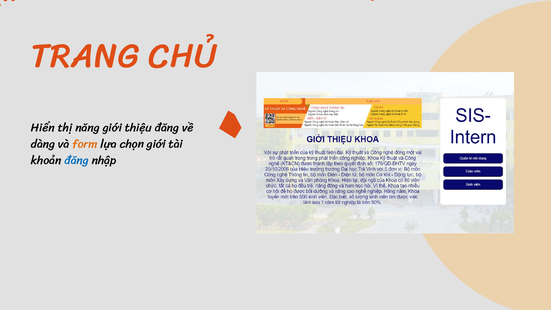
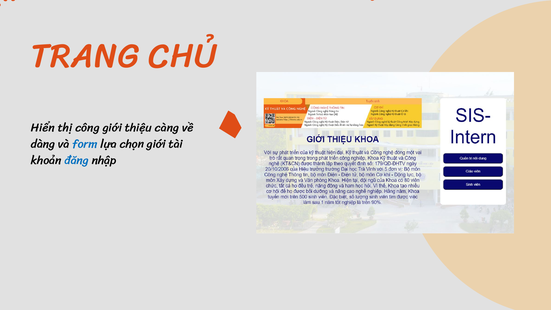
thị năng: năng -> công (87, 128)
thiệu đăng: đăng -> càng (167, 128)
form colour: orange -> blue (85, 144)
